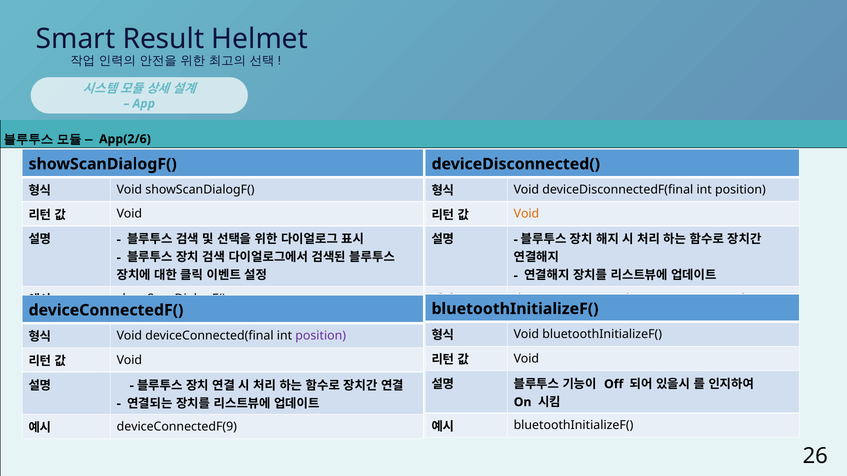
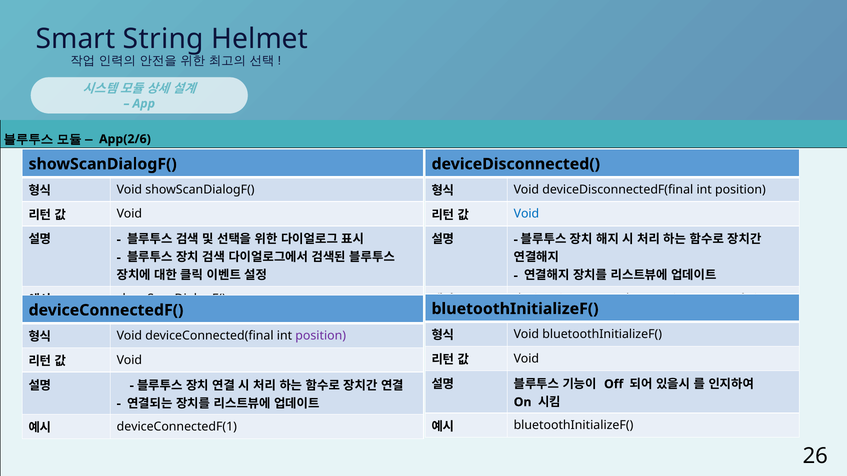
Result: Result -> String (163, 39)
Void colour: orange -> blue (526, 214)
deviceConnectedF(9: deviceConnectedF(9 -> deviceConnectedF(1 (177, 427)
